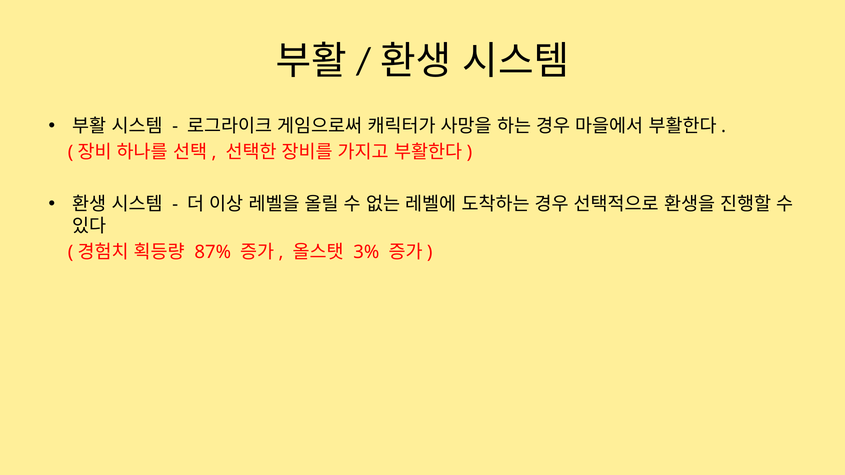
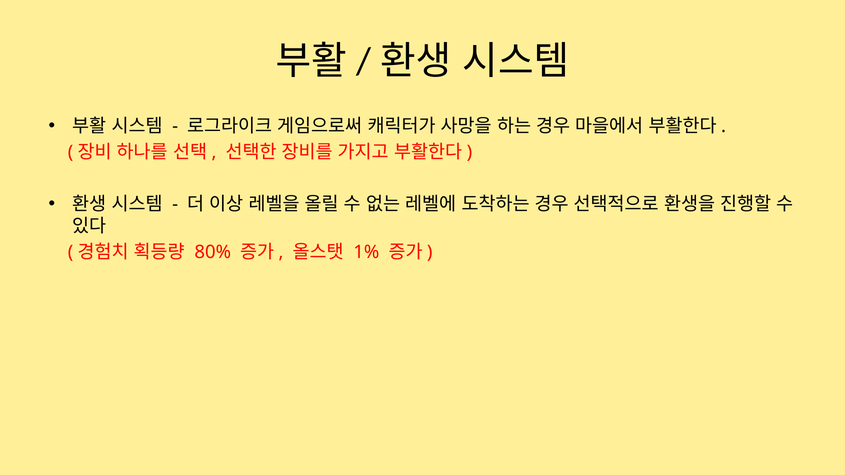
87%: 87% -> 80% (213, 252)
3%: 3% -> 1% (366, 252)
